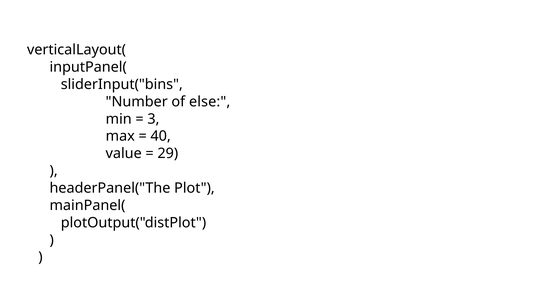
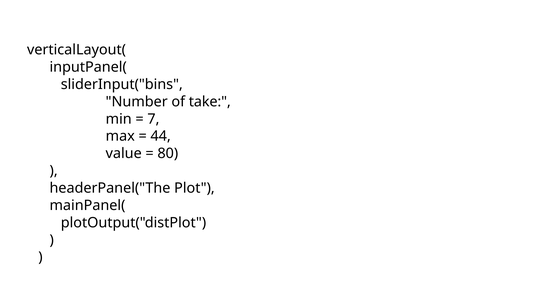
else: else -> take (210, 102)
3: 3 -> 7 (153, 119)
40: 40 -> 44 (161, 136)
29: 29 -> 80 (168, 153)
